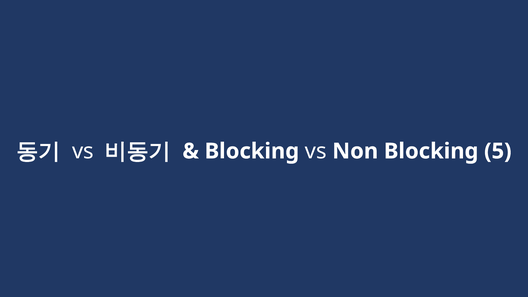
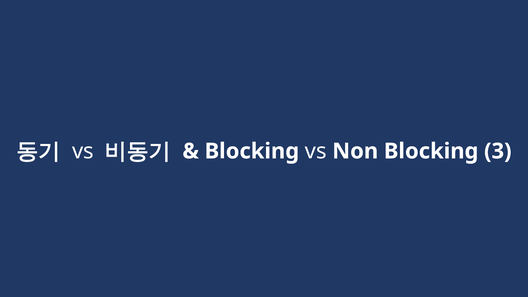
5: 5 -> 3 (498, 151)
